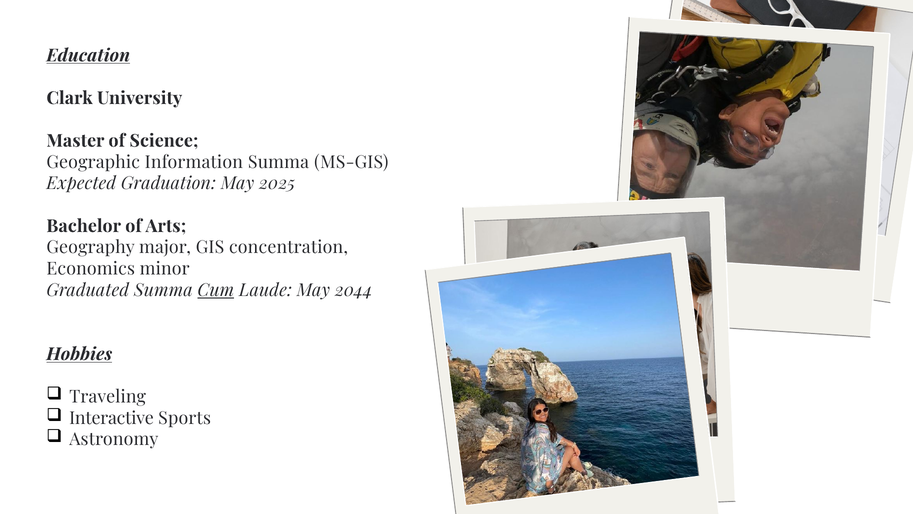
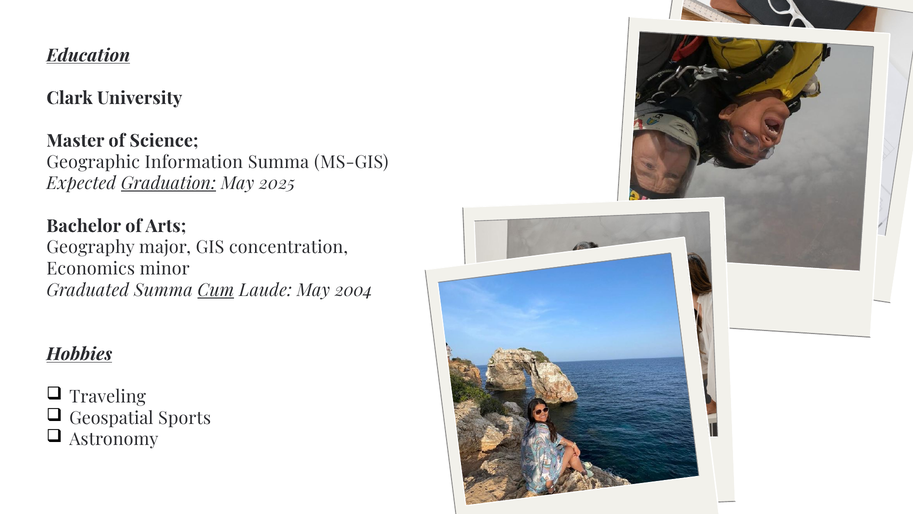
Graduation underline: none -> present (168, 183)
2044: 2044 -> 2004 (354, 290)
Interactive: Interactive -> Geospatial (111, 418)
